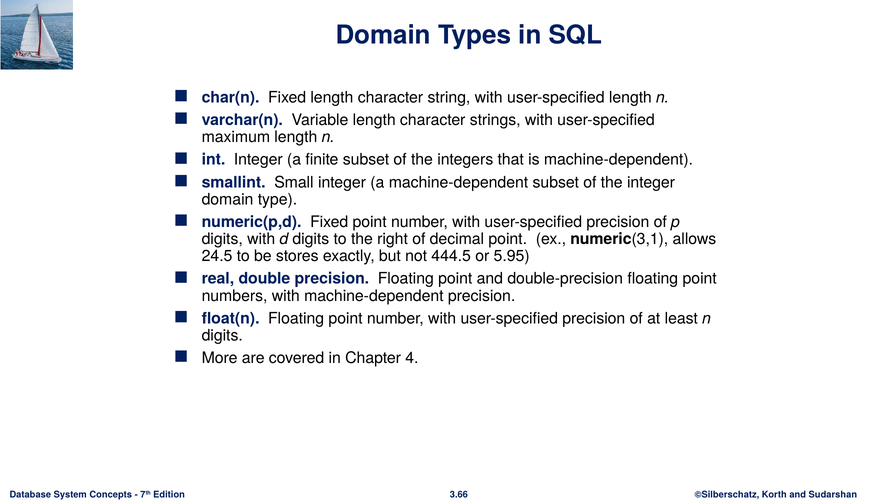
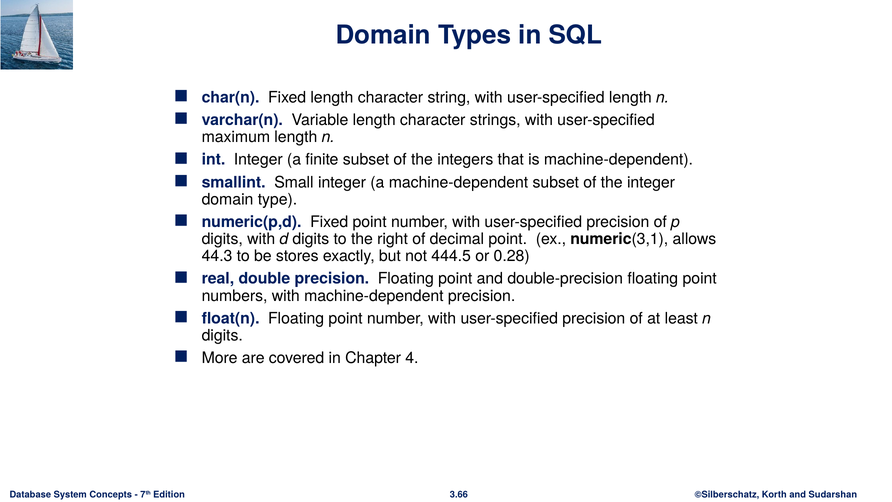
24.5: 24.5 -> 44.3 (217, 256)
5.95: 5.95 -> 0.28 (512, 256)
